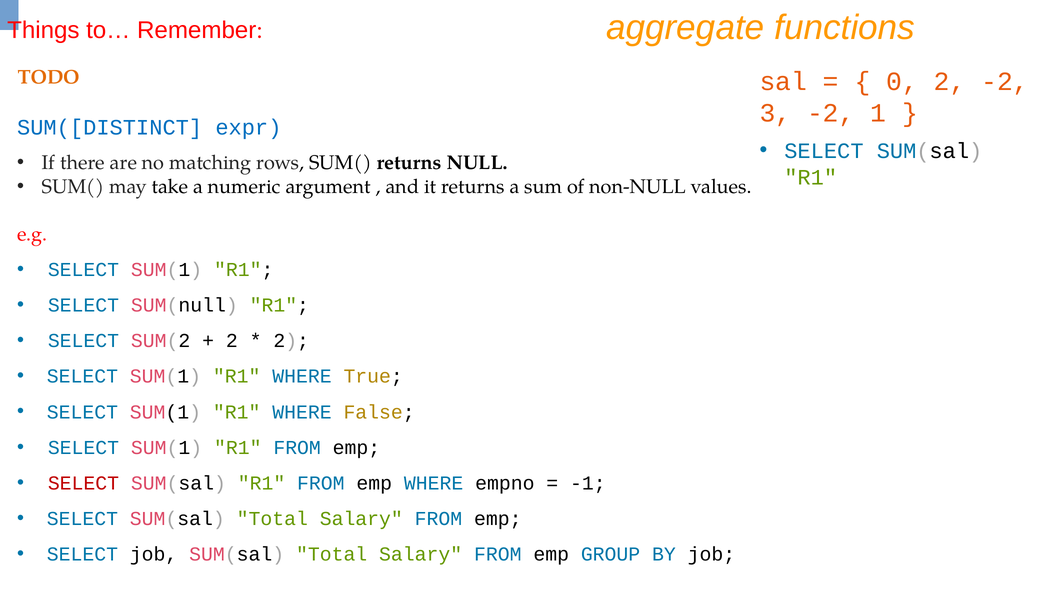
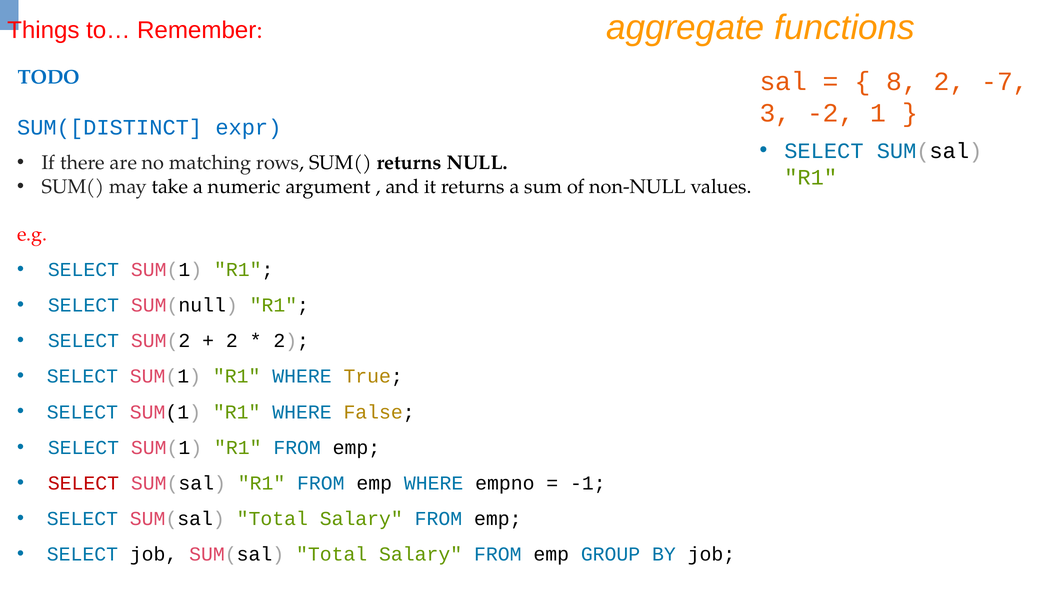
TODO colour: orange -> blue (49, 77)
0: 0 -> 8 (902, 81)
2 -2: -2 -> -7 (1005, 81)
